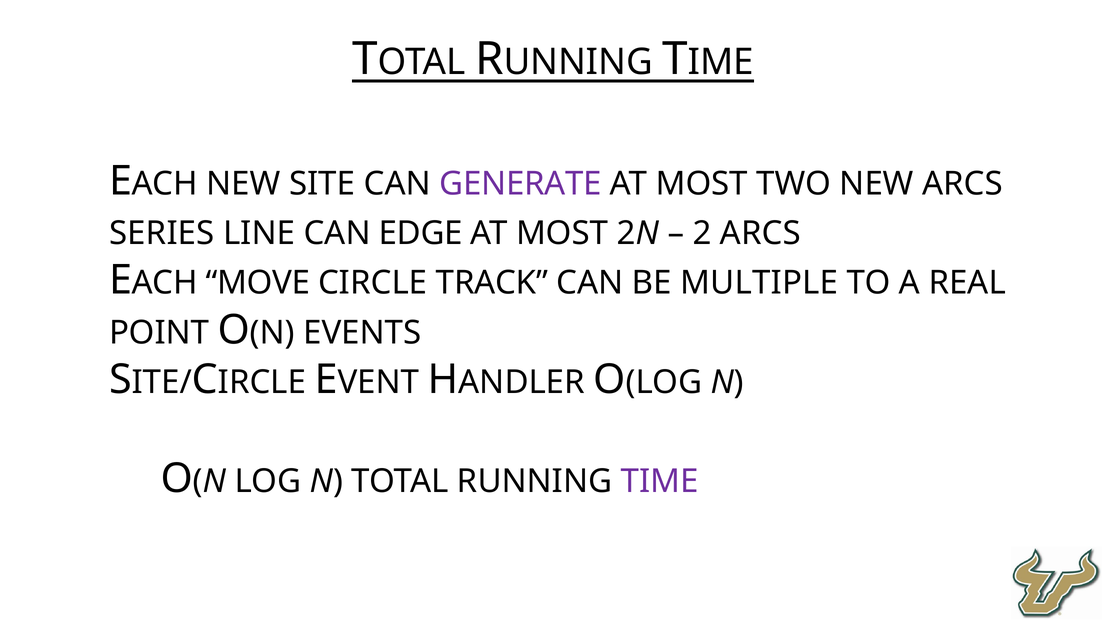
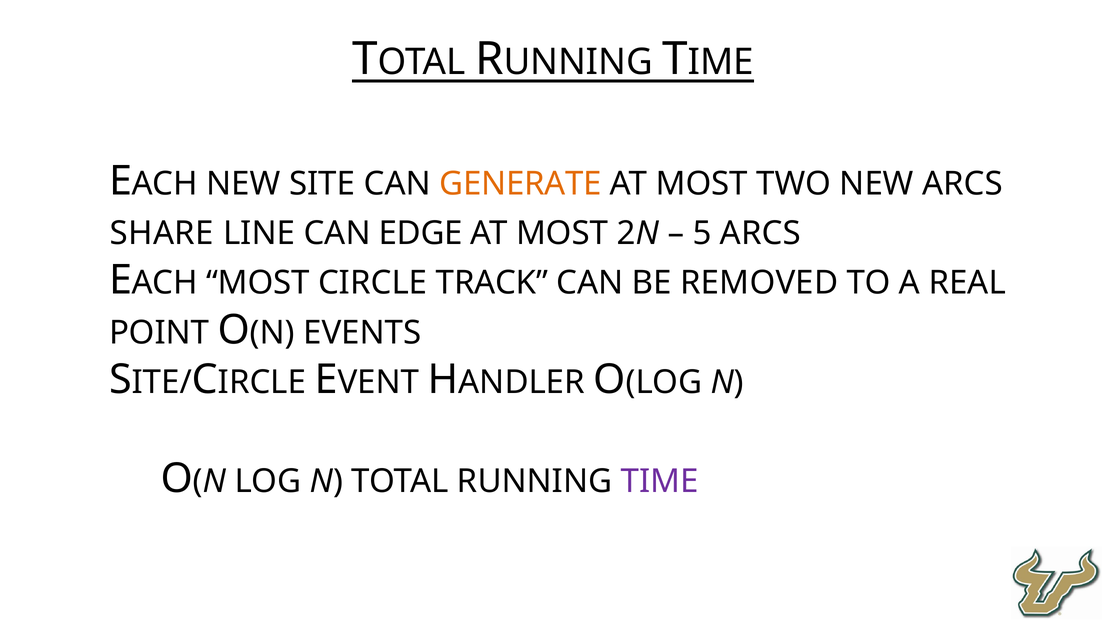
GENERATE colour: purple -> orange (520, 184)
SERIES: SERIES -> SHARE (162, 233)
2: 2 -> 5 (702, 233)
MOVE: MOVE -> MOST (258, 283)
MULTIPLE: MULTIPLE -> REMOVED (759, 283)
